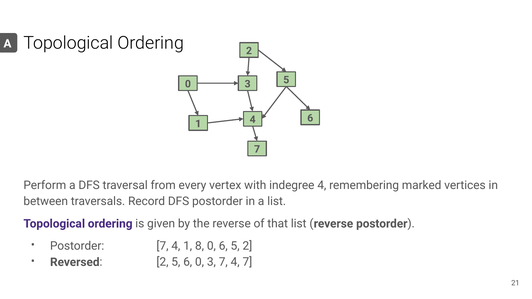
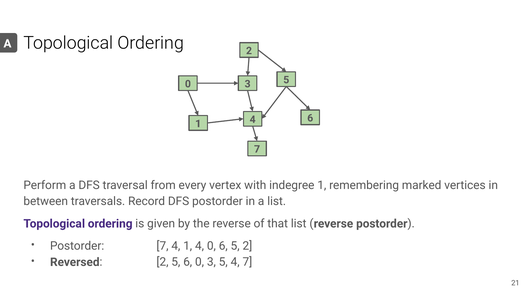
indegree 4: 4 -> 1 (322, 185)
1 8: 8 -> 4 (200, 246)
3 7: 7 -> 5 (223, 262)
